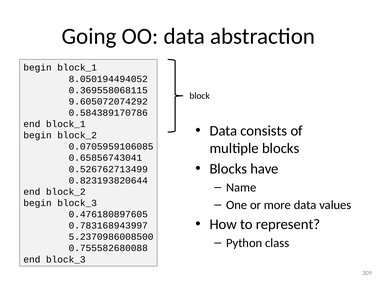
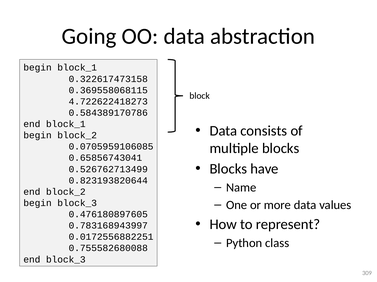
8.050194494052: 8.050194494052 -> 0.322617473158 (108, 79)
9.605072074292: 9.605072074292 -> 4.722622418273 (108, 102)
5.2370986008500: 5.2370986008500 -> 0.0172556882251 (111, 237)
